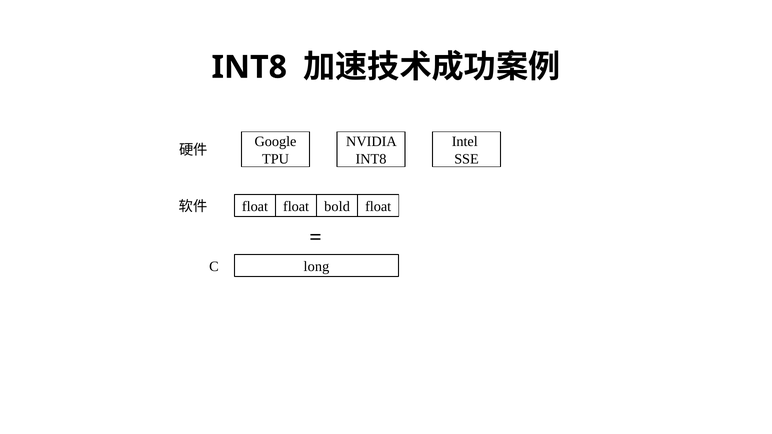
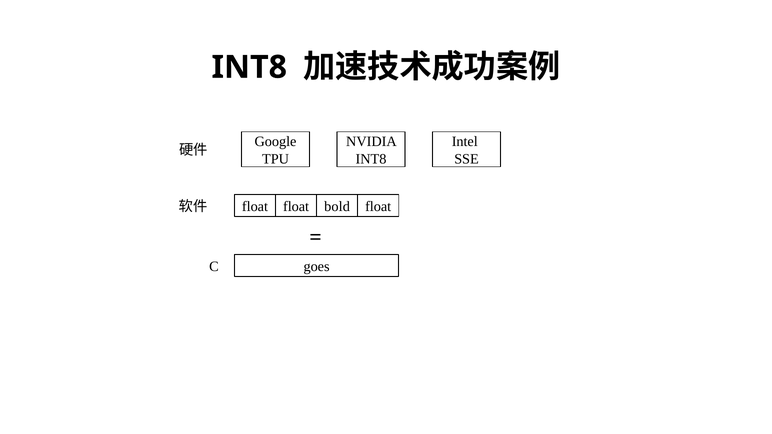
long: long -> goes (317, 267)
